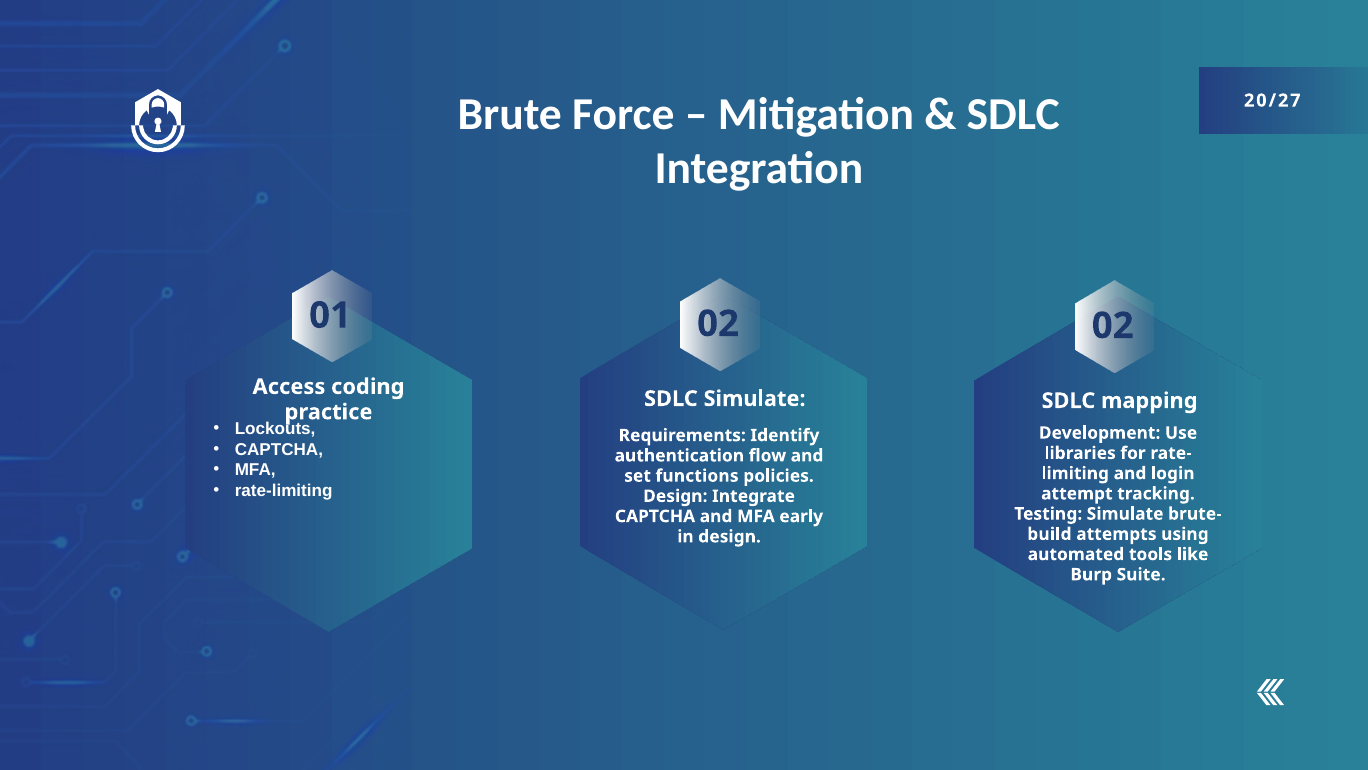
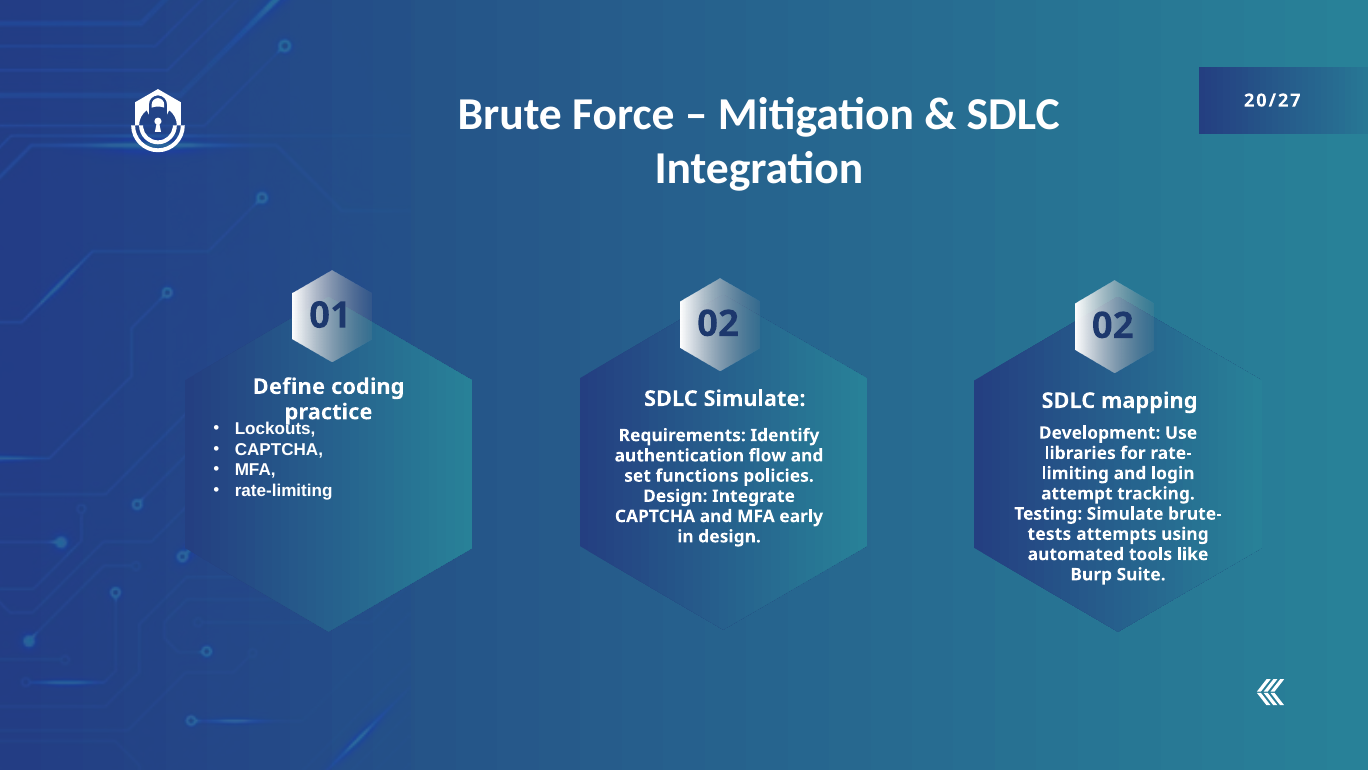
Access: Access -> Define (289, 386)
build: build -> tests (1049, 534)
